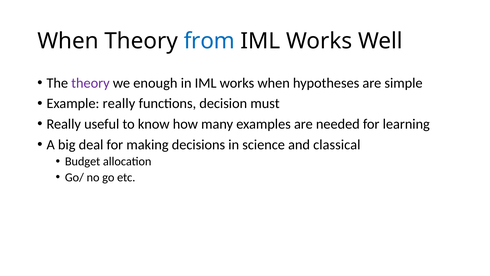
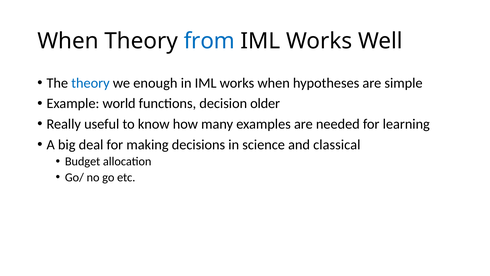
theory colour: purple -> blue (90, 83)
Example really: really -> world (119, 103)
must: must -> older (265, 103)
